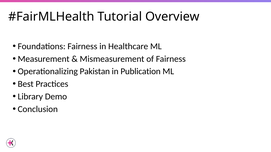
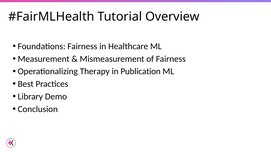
Pakistan: Pakistan -> Therapy (95, 72)
